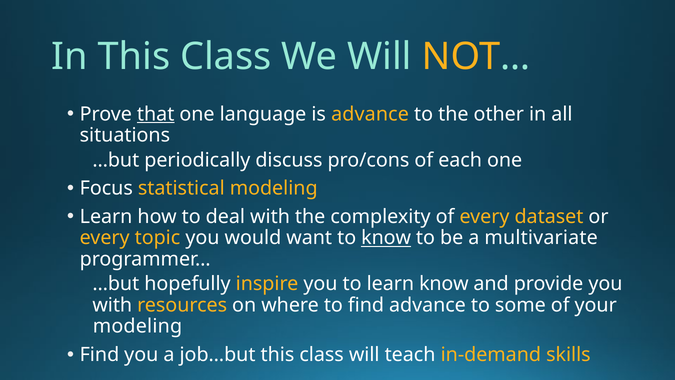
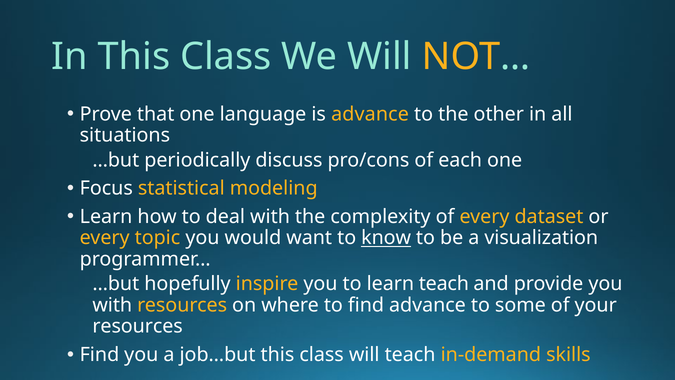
that underline: present -> none (156, 114)
multivariate: multivariate -> visualization (541, 238)
learn know: know -> teach (444, 284)
modeling: modeling -> resources (138, 326)
